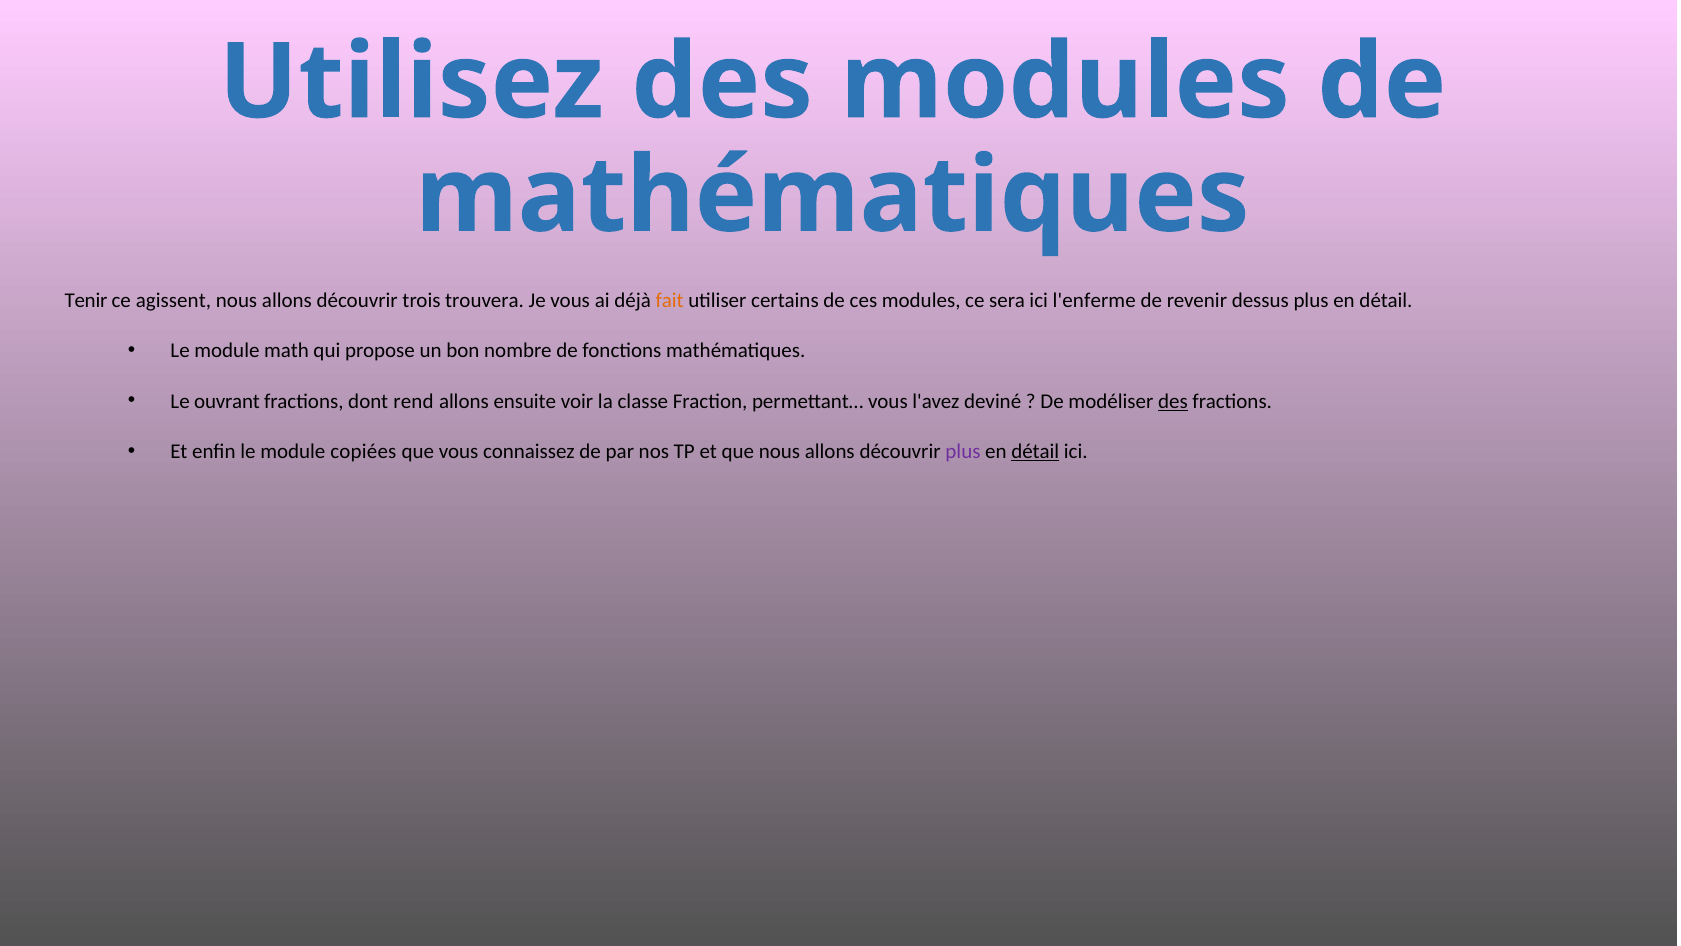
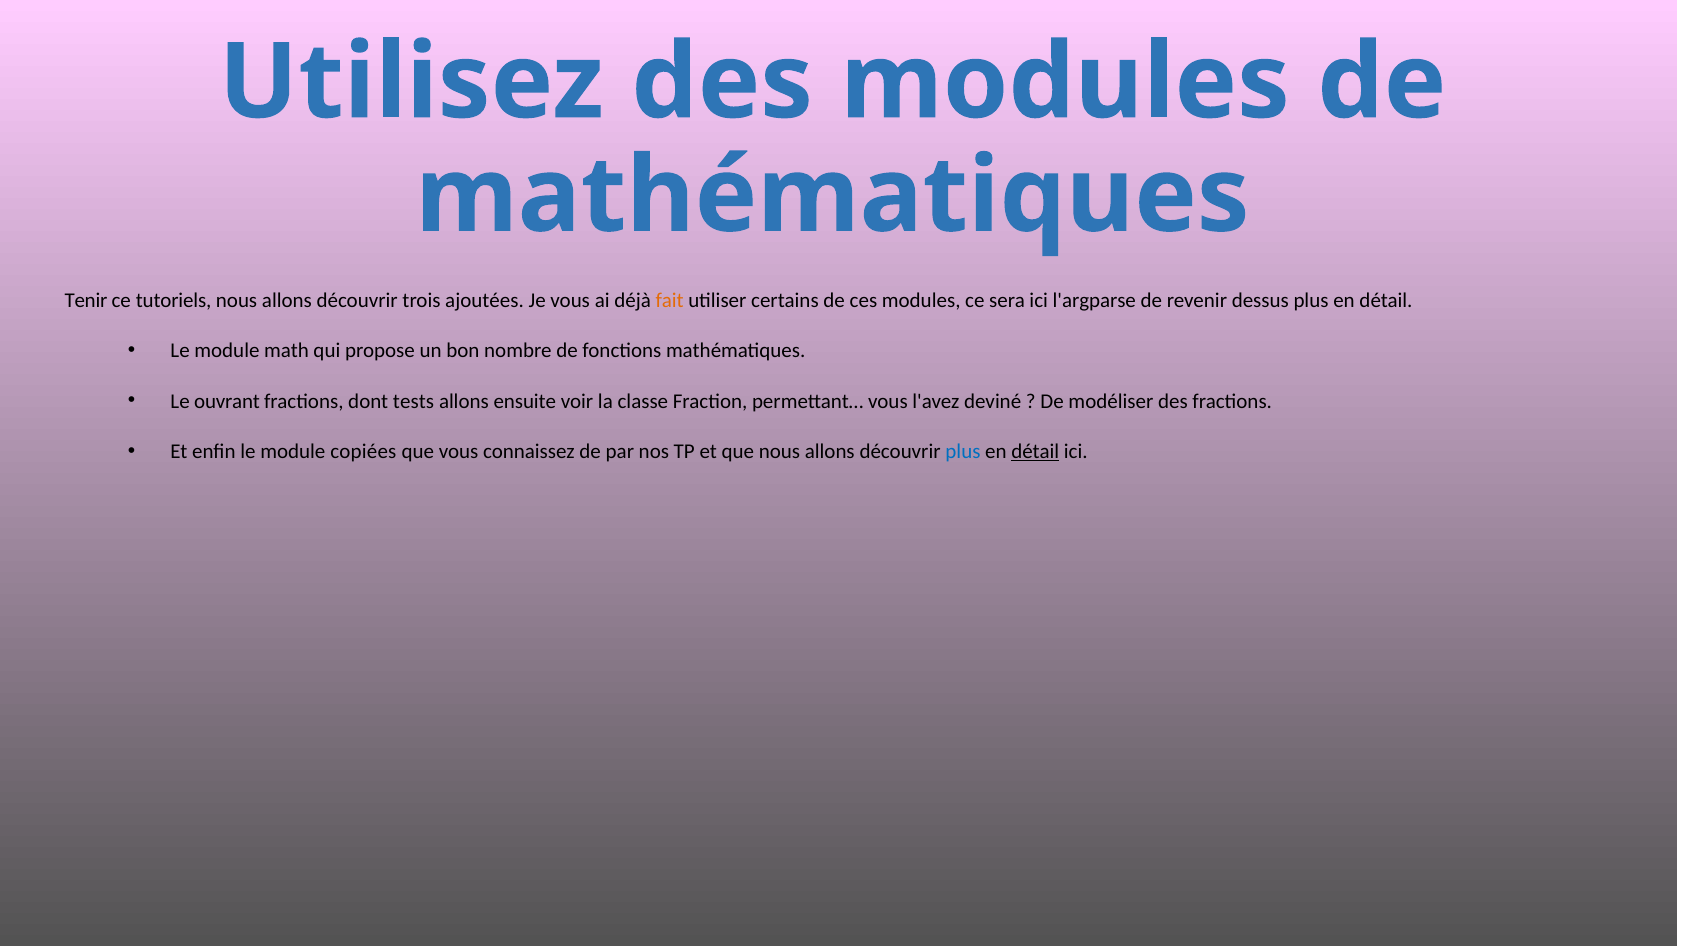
agissent: agissent -> tutoriels (174, 300)
trouvera: trouvera -> ajoutées (485, 300)
l'enferme: l'enferme -> l'argparse (1094, 300)
rend: rend -> tests (414, 401)
des underline: present -> none (1173, 401)
plus colour: purple -> blue (963, 451)
